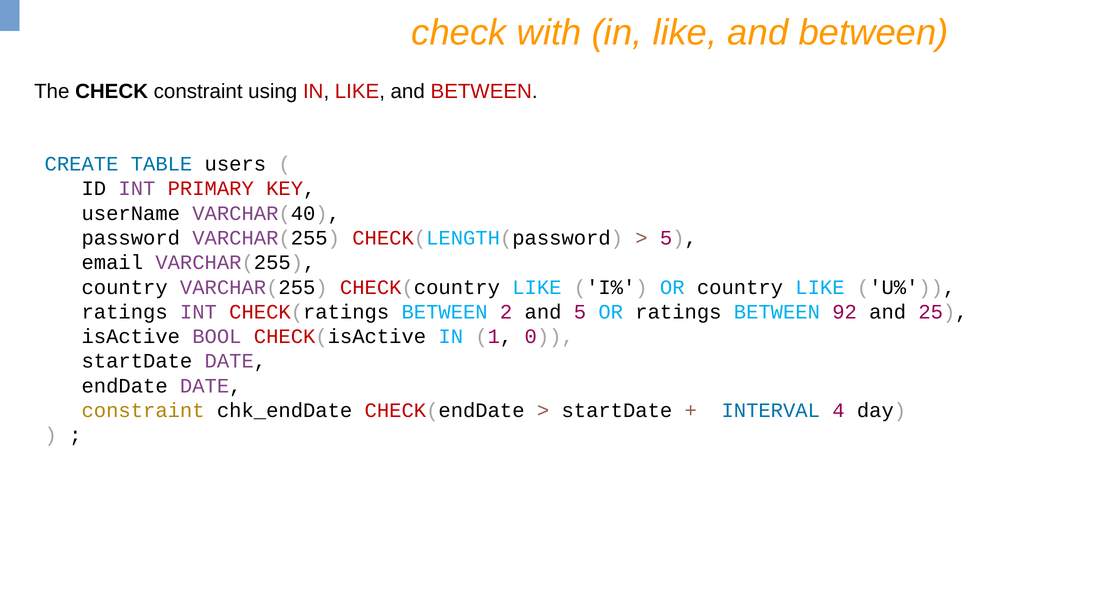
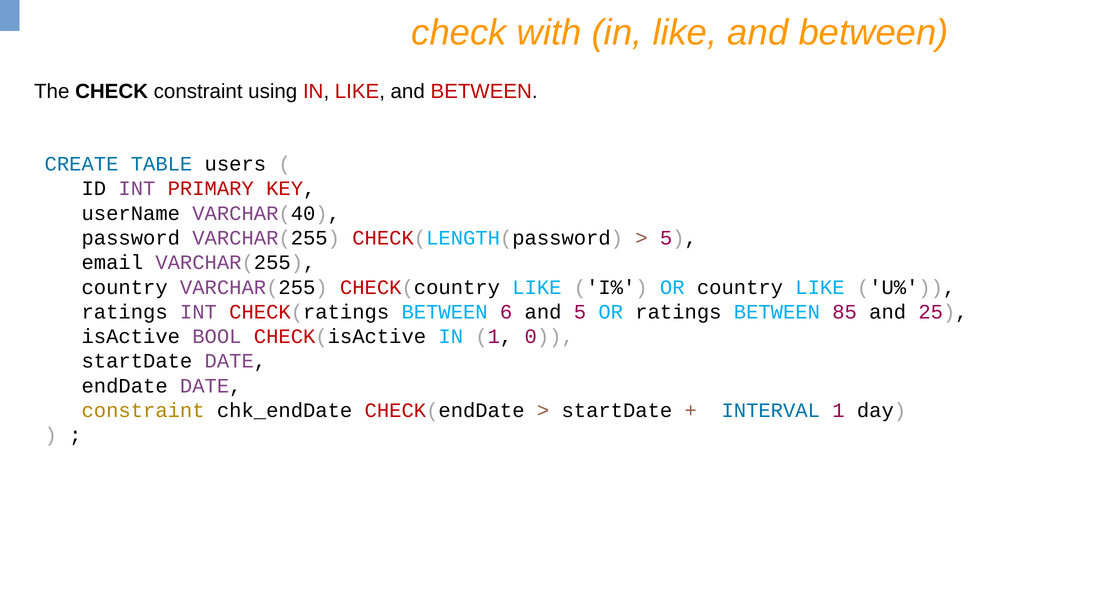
2: 2 -> 6 (506, 312)
92: 92 -> 85 (845, 312)
INTERVAL 4: 4 -> 1 (838, 410)
